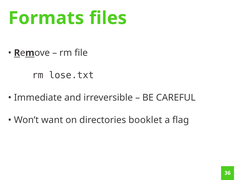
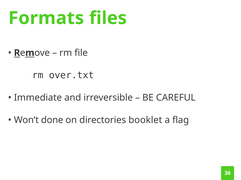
lose.txt: lose.txt -> over.txt (71, 76)
want: want -> done (52, 121)
